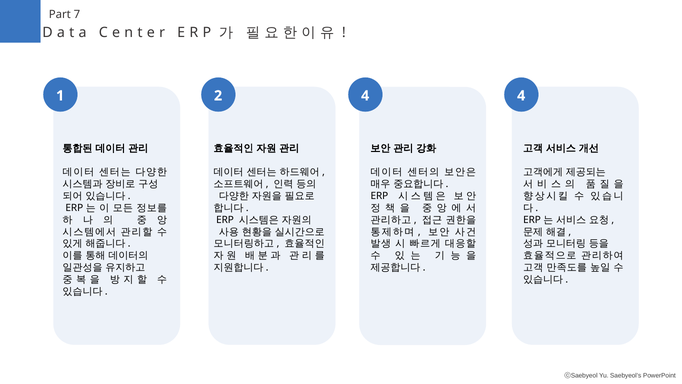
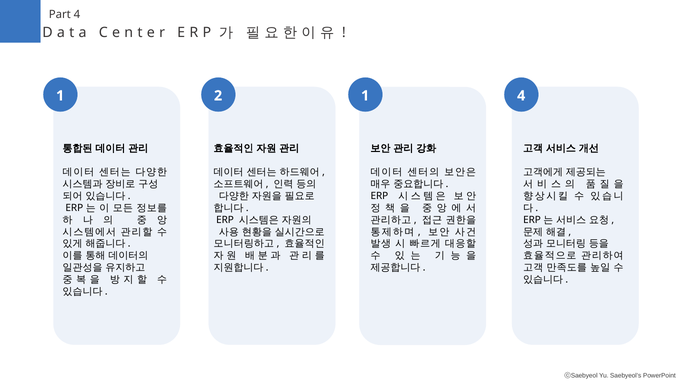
Part 7: 7 -> 4 (77, 14)
2 4: 4 -> 1 (365, 96)
